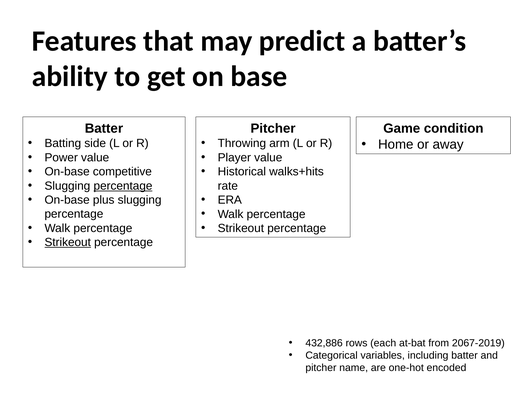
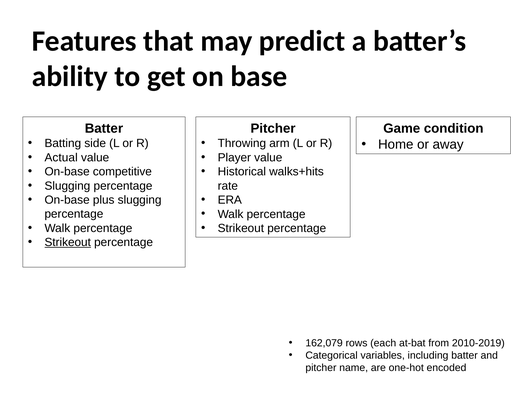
Power: Power -> Actual (61, 158)
percentage underline: present -> none (123, 186)
432,886: 432,886 -> 162,079 (324, 343)
2067-2019: 2067-2019 -> 2010-2019 (478, 343)
